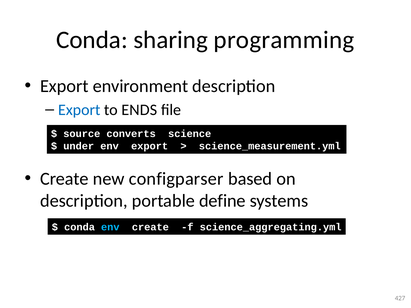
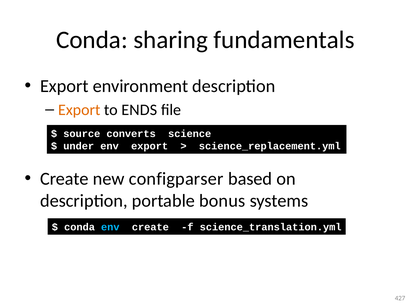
programming: programming -> fundamentals (284, 40)
Export colour: blue -> orange (79, 110)
science_measurement.yml: science_measurement.yml -> science_replacement.yml (270, 146)
define: define -> bonus (222, 201)
science_aggregating.yml: science_aggregating.yml -> science_translation.yml (271, 227)
